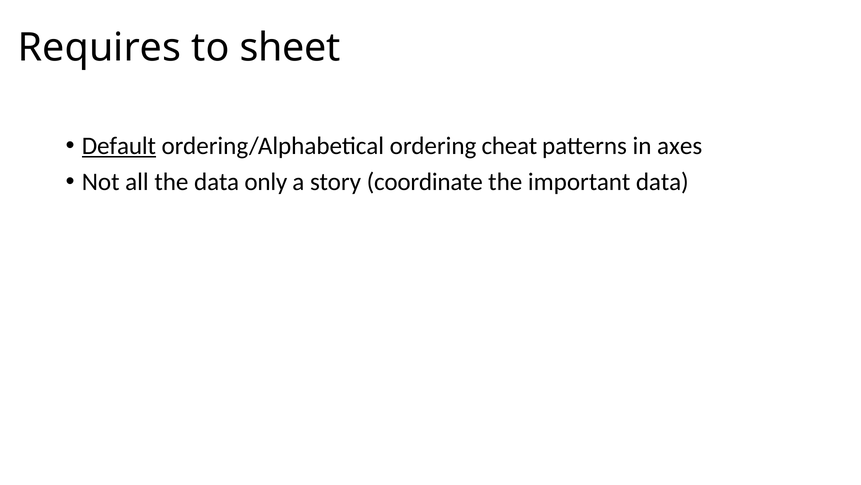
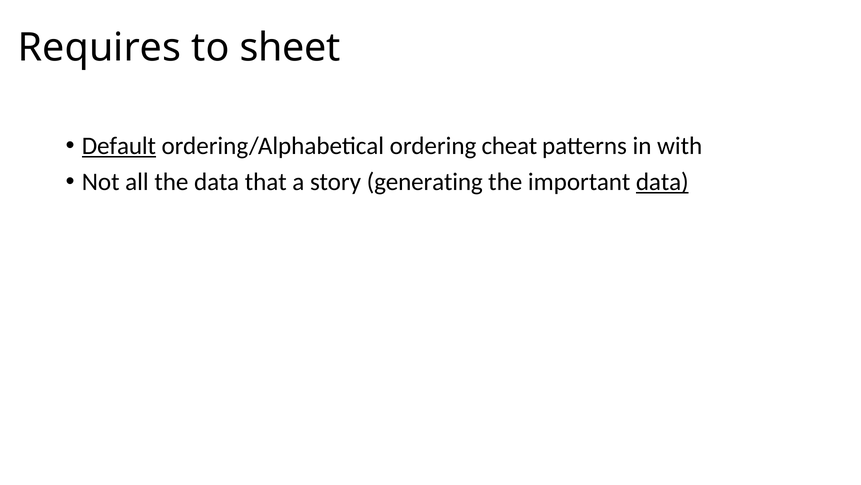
axes: axes -> with (680, 146)
only: only -> that (266, 182)
coordinate: coordinate -> generating (425, 182)
data underline: none -> present (662, 182)
